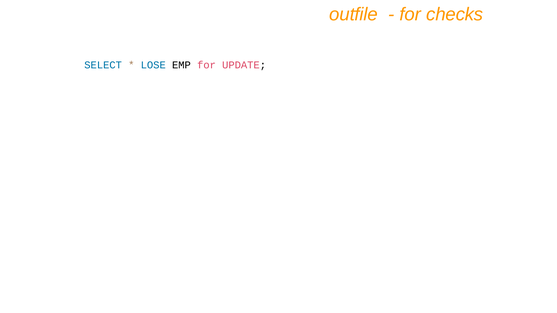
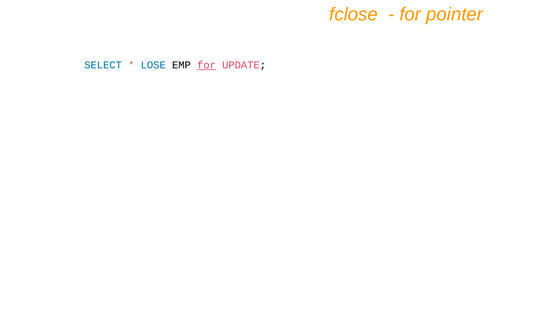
outfile: outfile -> fclose (354, 14)
checks: checks -> pointer (455, 14)
for underline: none -> present (206, 65)
